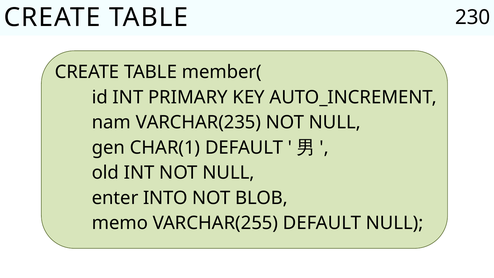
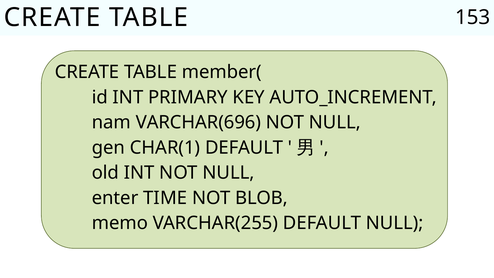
230: 230 -> 153 (473, 17)
VARCHAR(235: VARCHAR(235 -> VARCHAR(696 (198, 122)
INTO: INTO -> TIME (165, 198)
